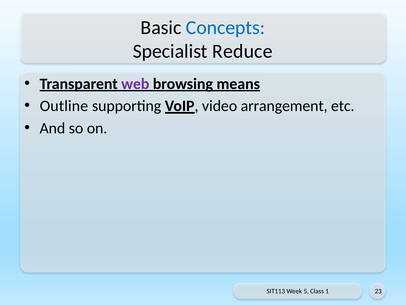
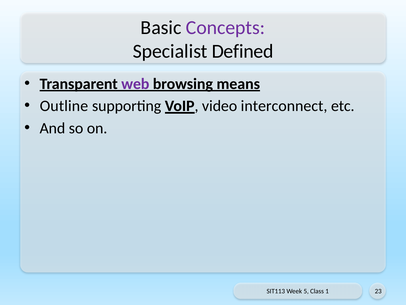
Concepts colour: blue -> purple (226, 27)
Reduce: Reduce -> Defined (243, 51)
arrangement: arrangement -> interconnect (284, 106)
